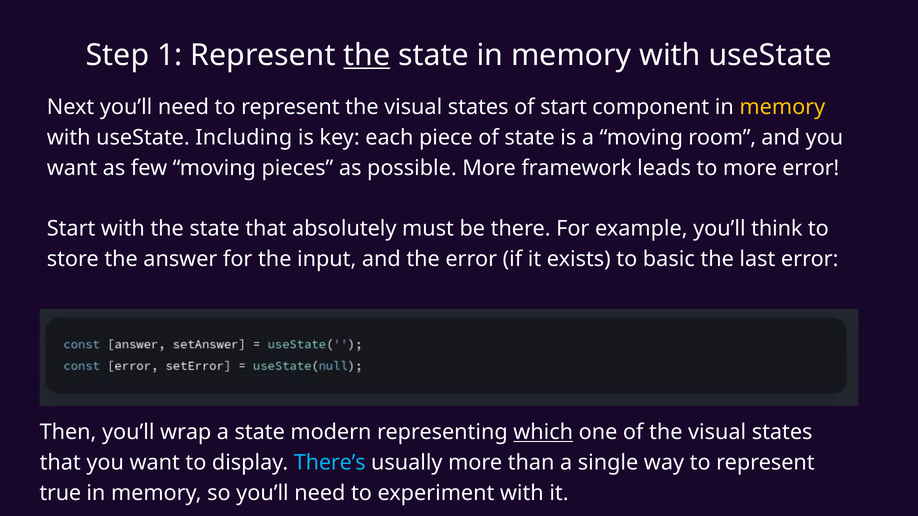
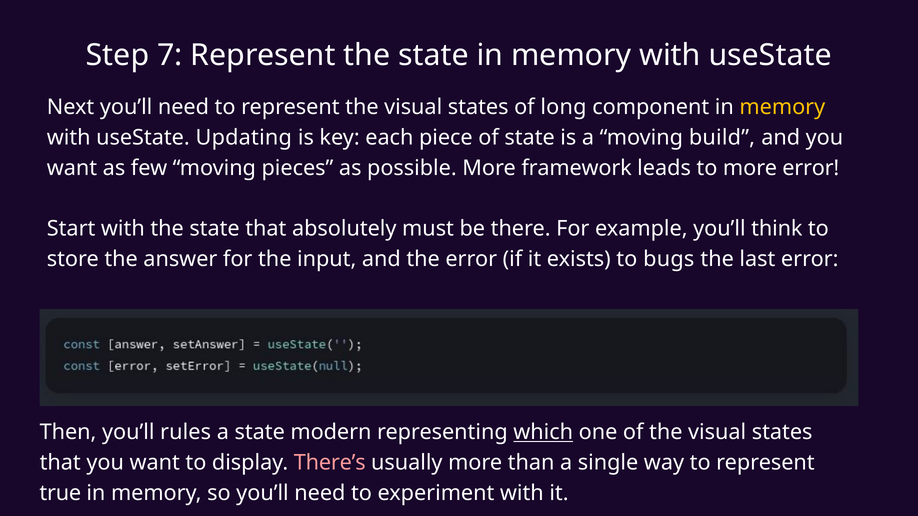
1: 1 -> 7 (170, 55)
the underline: present -> none (367, 55)
of start: start -> long (563, 107)
Including: Including -> Updating (244, 138)
room: room -> build (722, 138)
basic: basic -> bugs (669, 259)
wrap: wrap -> rules (186, 433)
There’s colour: light blue -> pink (330, 463)
